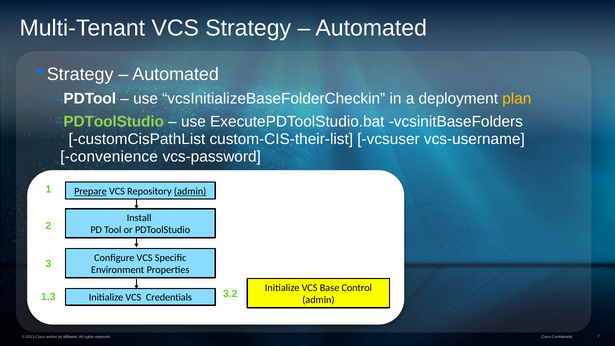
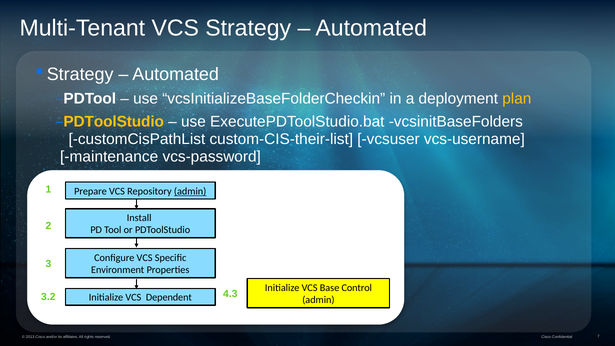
PDToolStudio colour: light green -> yellow (114, 121)
convenience: convenience -> maintenance (109, 156)
Prepare underline: present -> none (90, 191)
3.2: 3.2 -> 4.3 (230, 294)
1.3: 1.3 -> 3.2 (48, 297)
Credentials: Credentials -> Dependent (169, 298)
